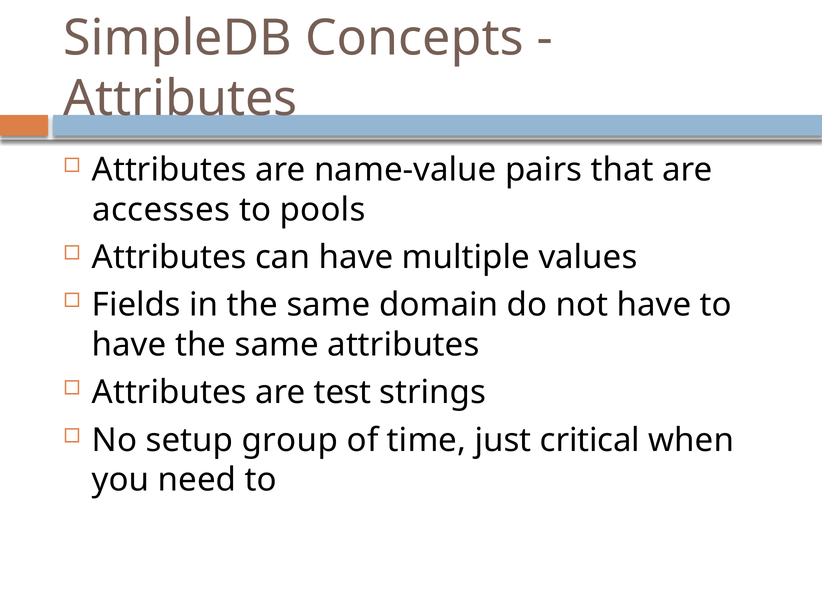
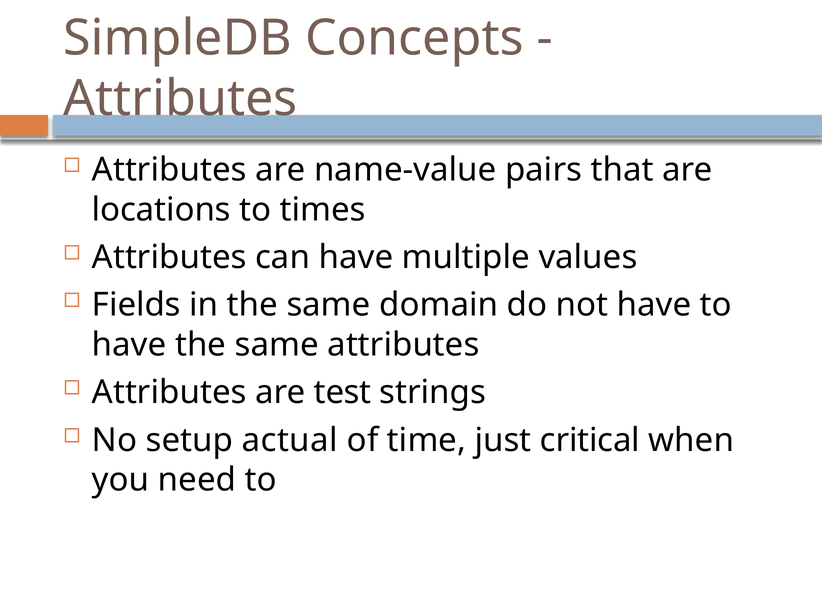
accesses: accesses -> locations (161, 210)
pools: pools -> times (323, 210)
group: group -> actual (290, 440)
